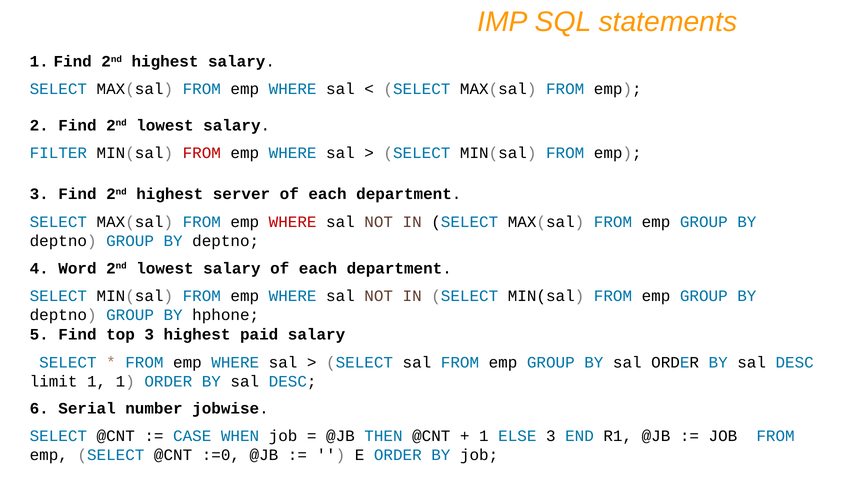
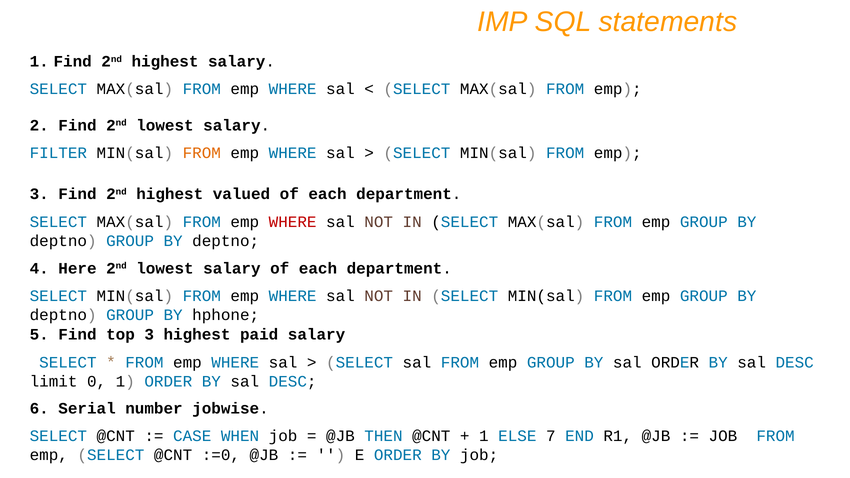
FROM colour: red -> orange (202, 153)
server: server -> valued (241, 194)
Word: Word -> Here (77, 269)
limit 1: 1 -> 0 (97, 381)
ELSE 3: 3 -> 7 (551, 436)
